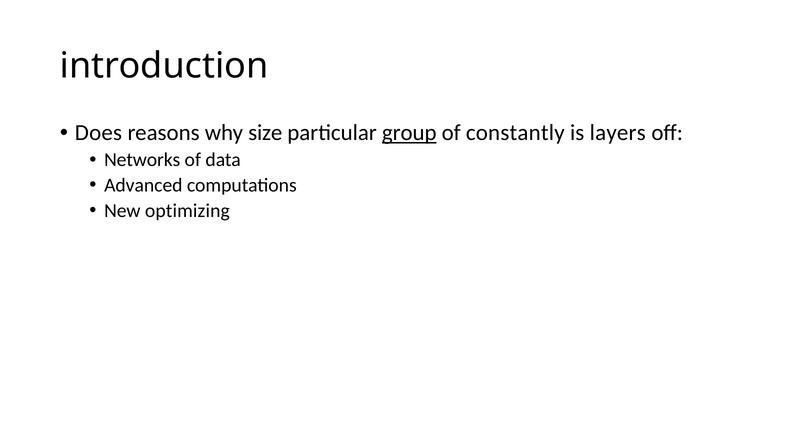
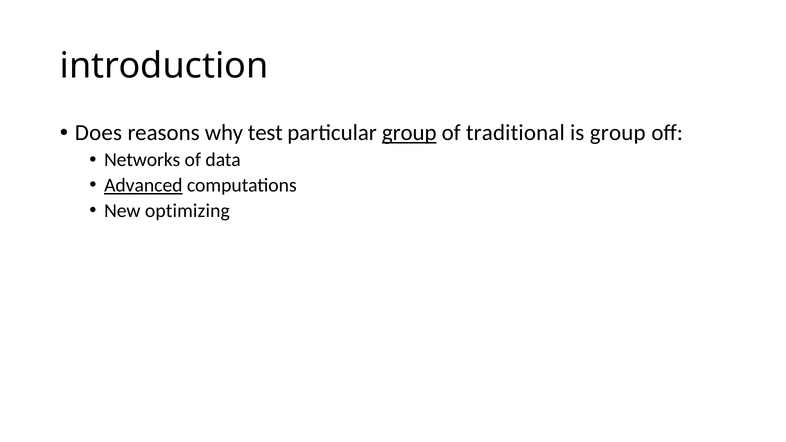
size: size -> test (265, 133)
constantly: constantly -> traditional (515, 133)
is layers: layers -> group (618, 133)
Advanced underline: none -> present (143, 185)
